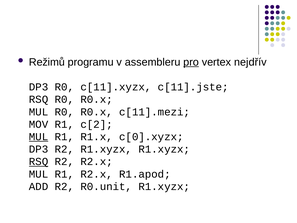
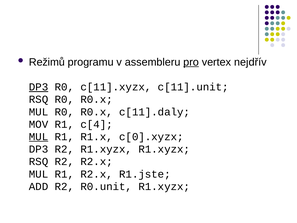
DP3 underline: none -> present (39, 87)
c[11].jste: c[11].jste -> c[11].unit (193, 87)
c[11].mezi: c[11].mezi -> c[11].daly (155, 112)
c[2: c[2 -> c[4 (97, 124)
RSQ underline: present -> none (39, 161)
R1.apod: R1.apod -> R1.jste (145, 174)
